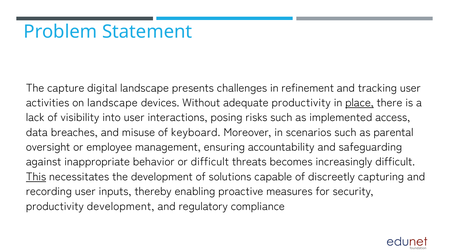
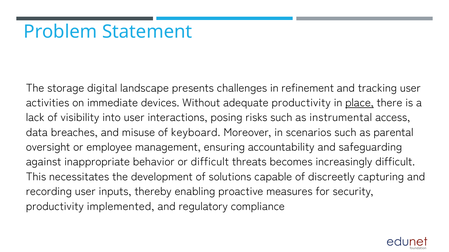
capture: capture -> storage (66, 88)
on landscape: landscape -> immediate (113, 103)
implemented: implemented -> instrumental (341, 118)
This underline: present -> none (36, 177)
productivity development: development -> implemented (121, 207)
